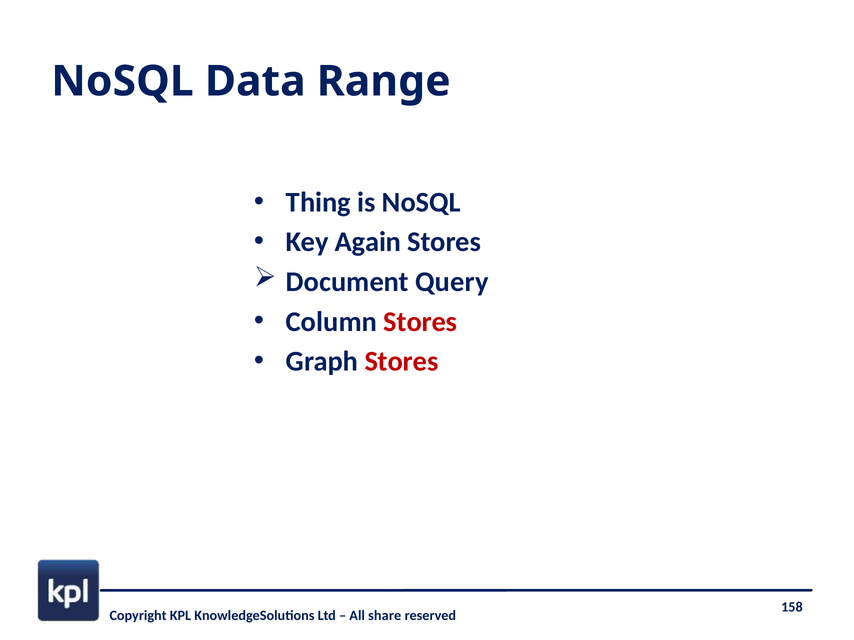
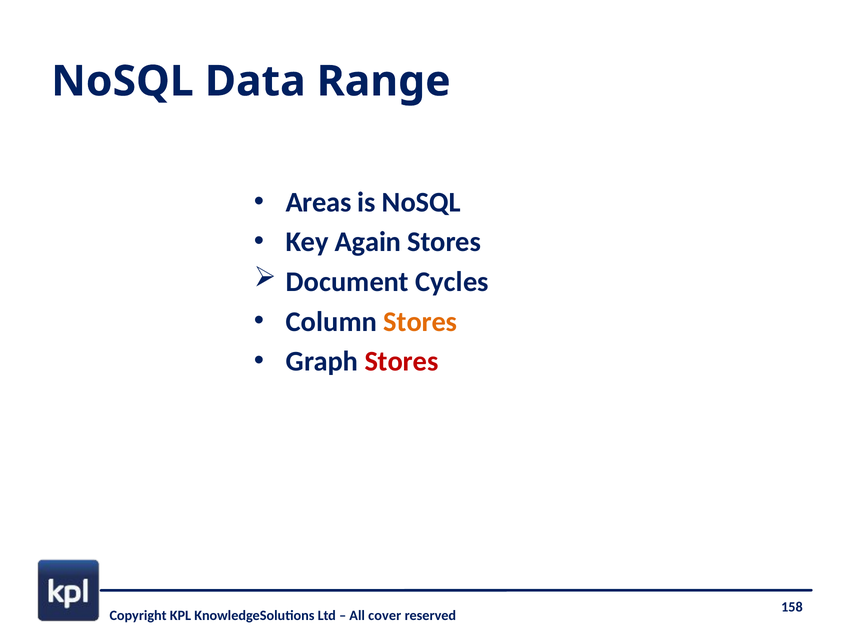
Thing: Thing -> Areas (318, 202)
Query: Query -> Cycles (452, 282)
Stores colour: red -> orange (420, 322)
share: share -> cover (385, 616)
